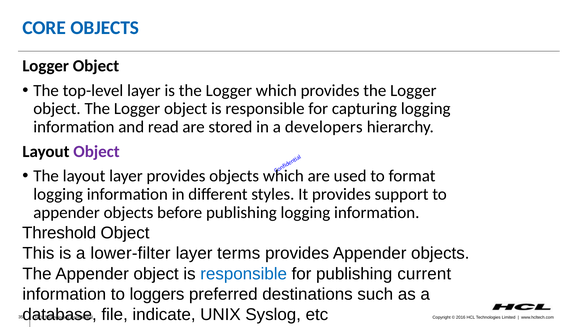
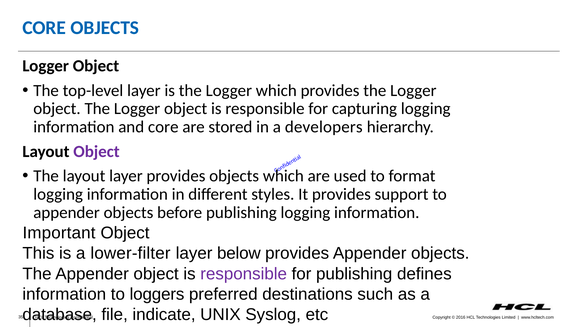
and read: read -> core (163, 127)
Threshold: Threshold -> Important (59, 233)
terms: terms -> below (239, 254)
responsible colour: blue -> purple (244, 274)
current: current -> defines (424, 274)
